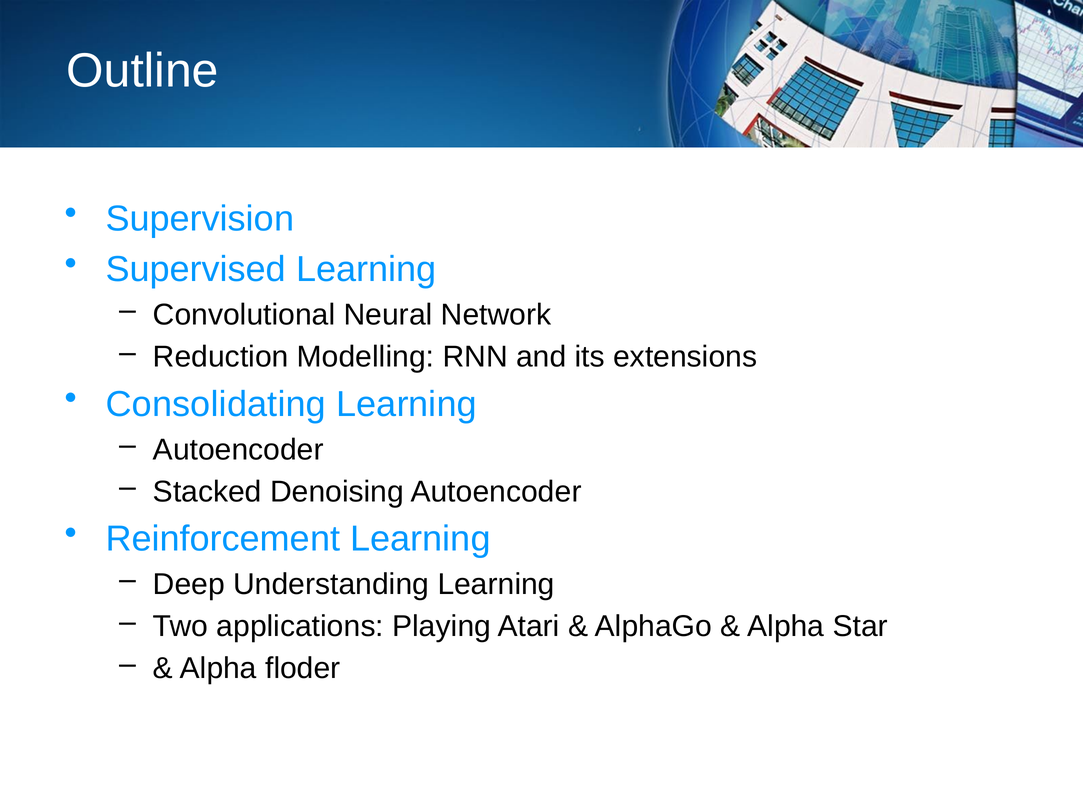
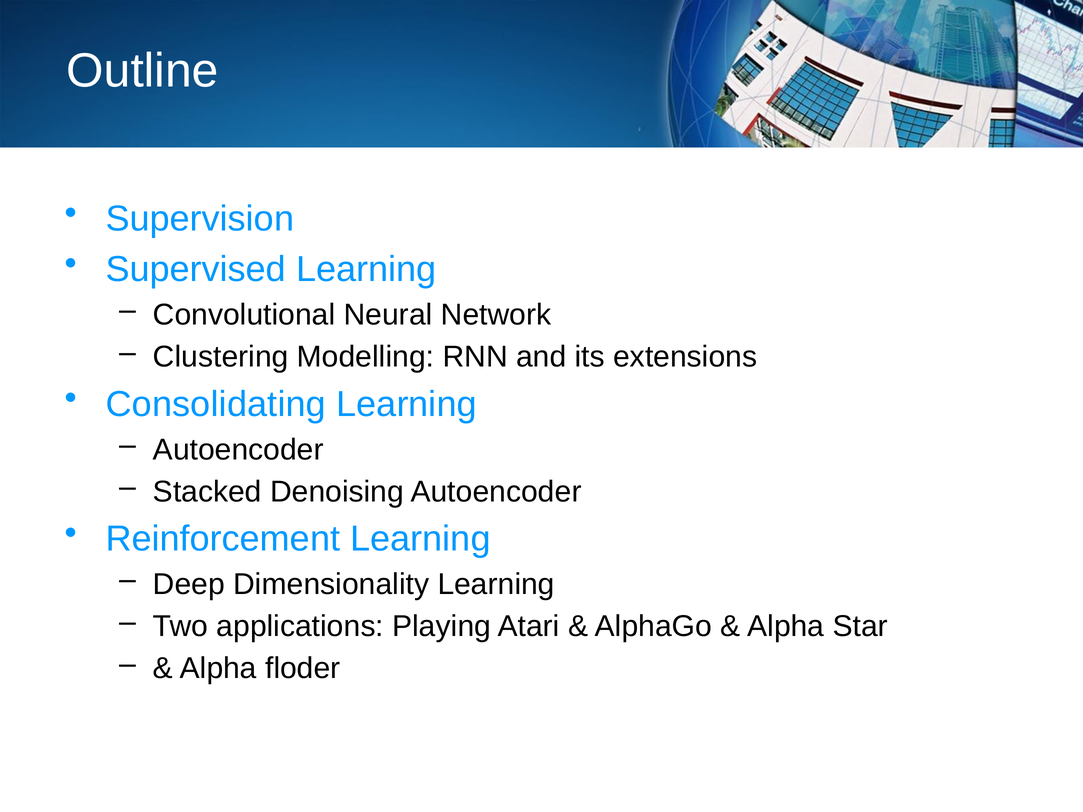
Reduction: Reduction -> Clustering (221, 357)
Understanding: Understanding -> Dimensionality (331, 585)
